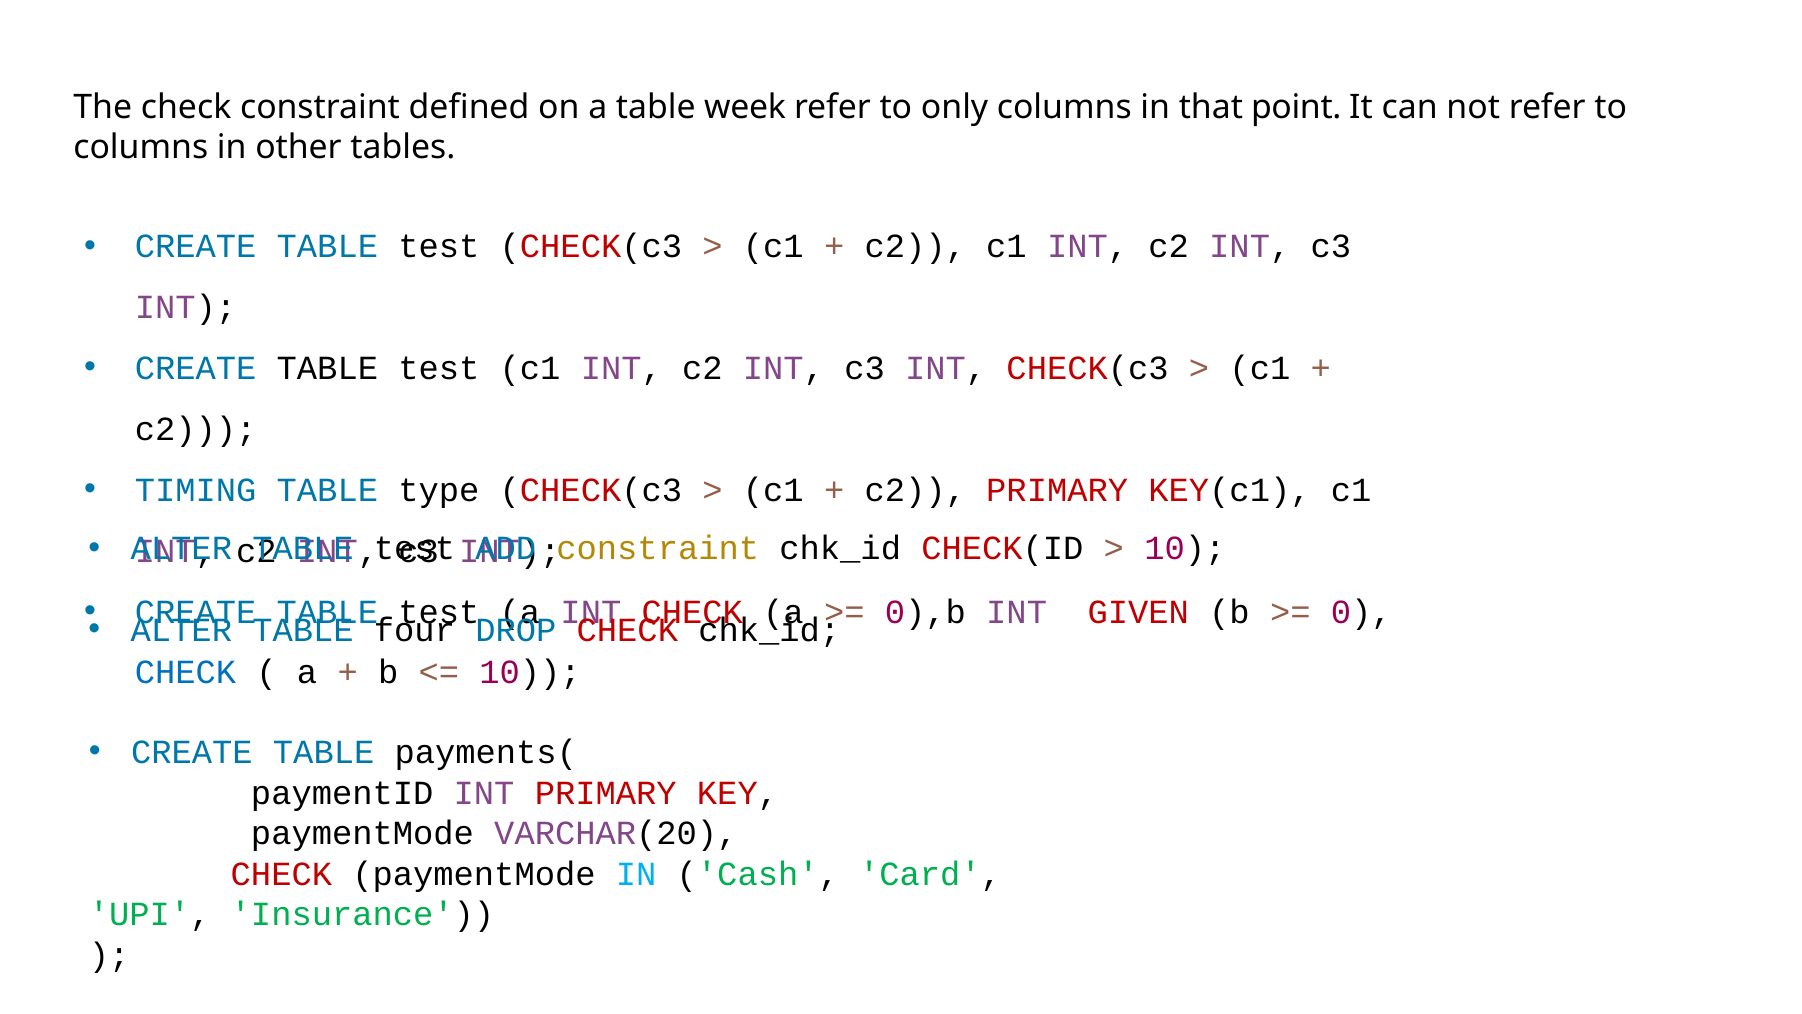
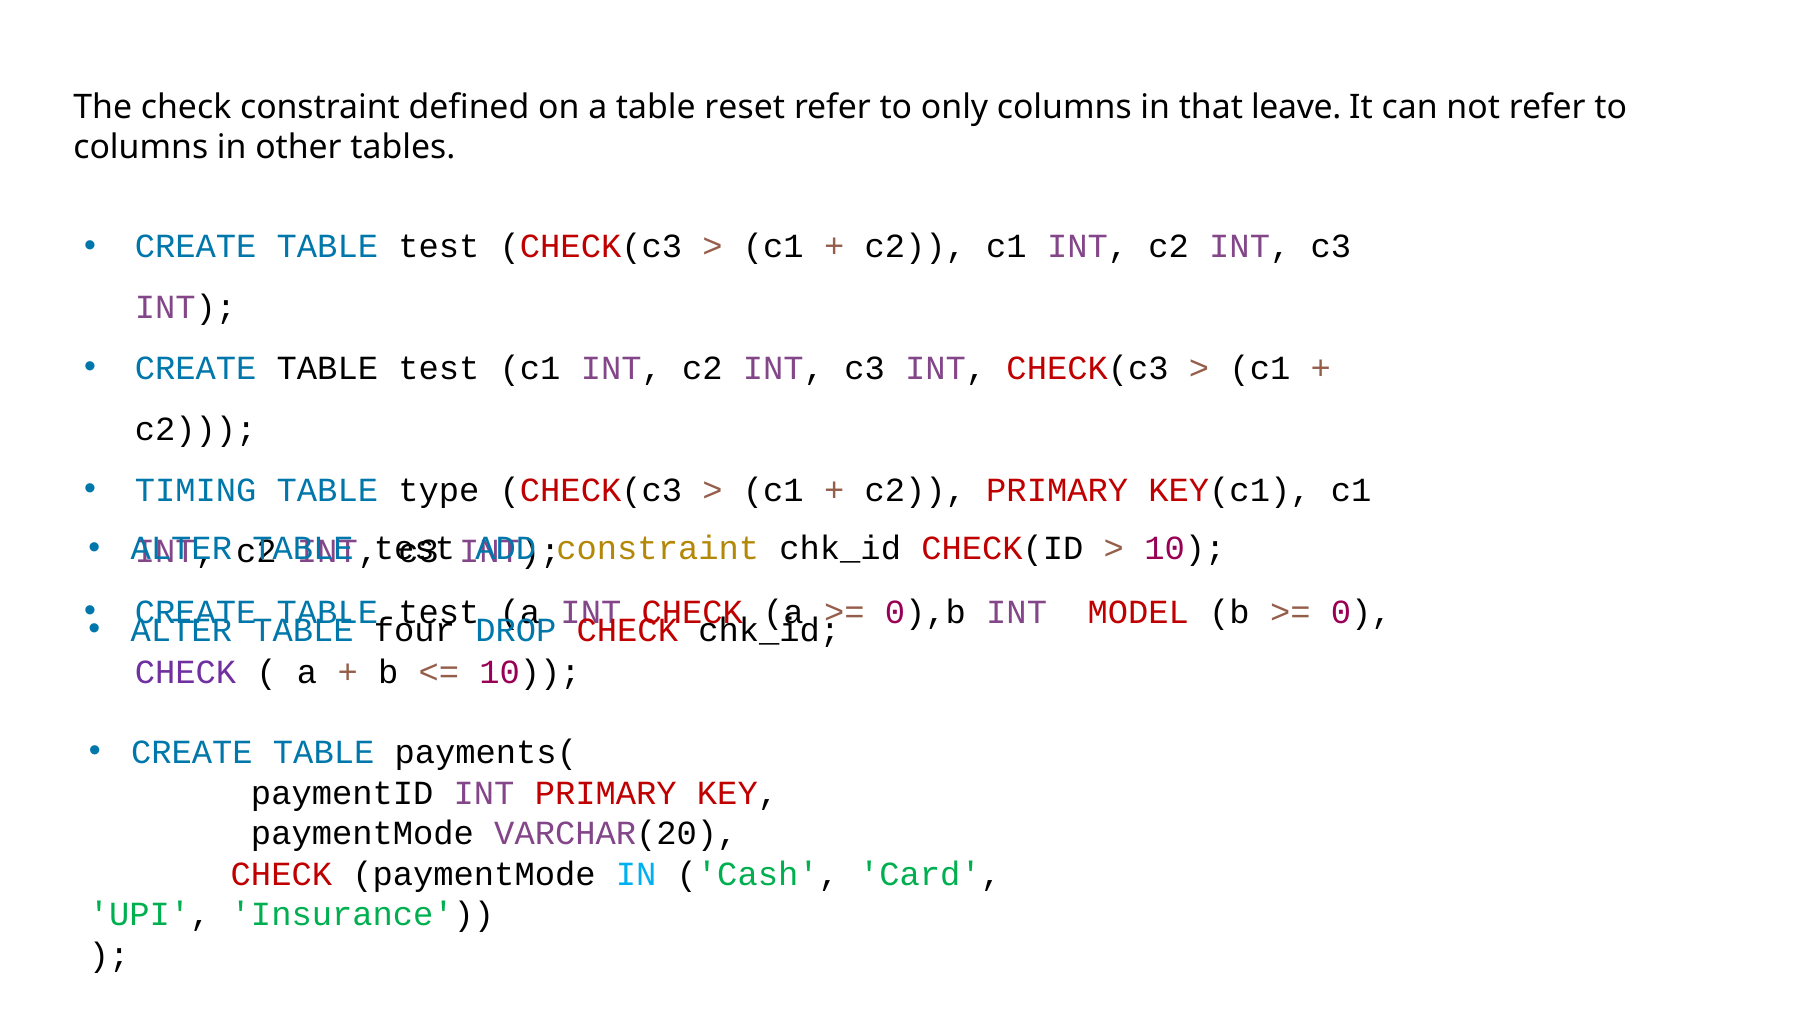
week: week -> reset (745, 107)
point: point -> leave (1296, 107)
GIVEN: GIVEN -> MODEL (1138, 612)
CHECK colour: blue -> purple (185, 672)
